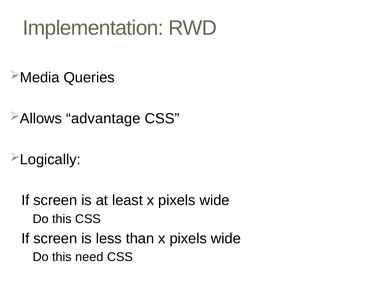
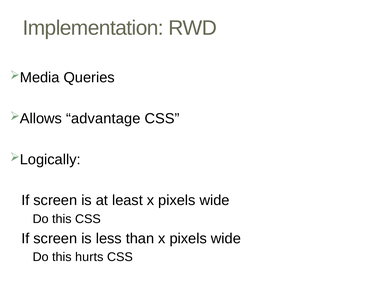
need: need -> hurts (89, 257)
